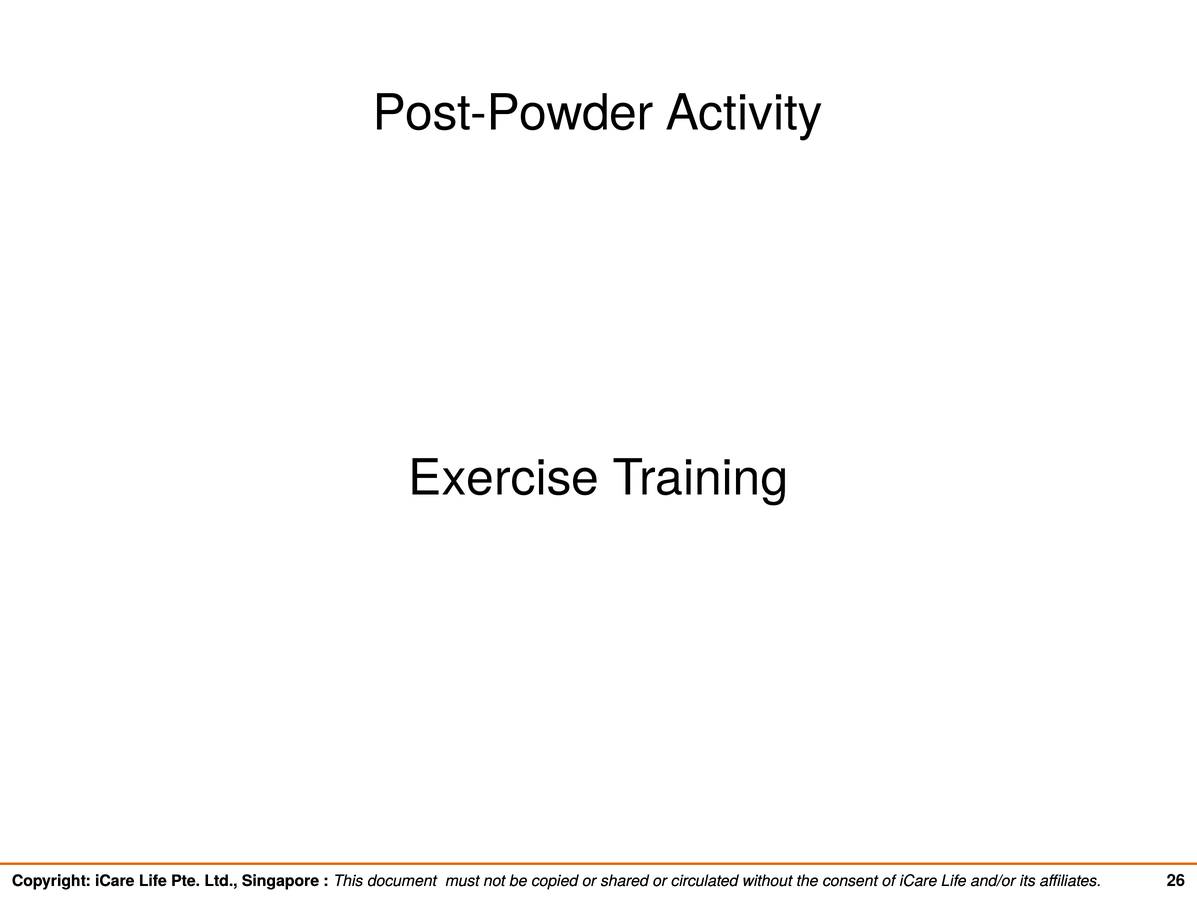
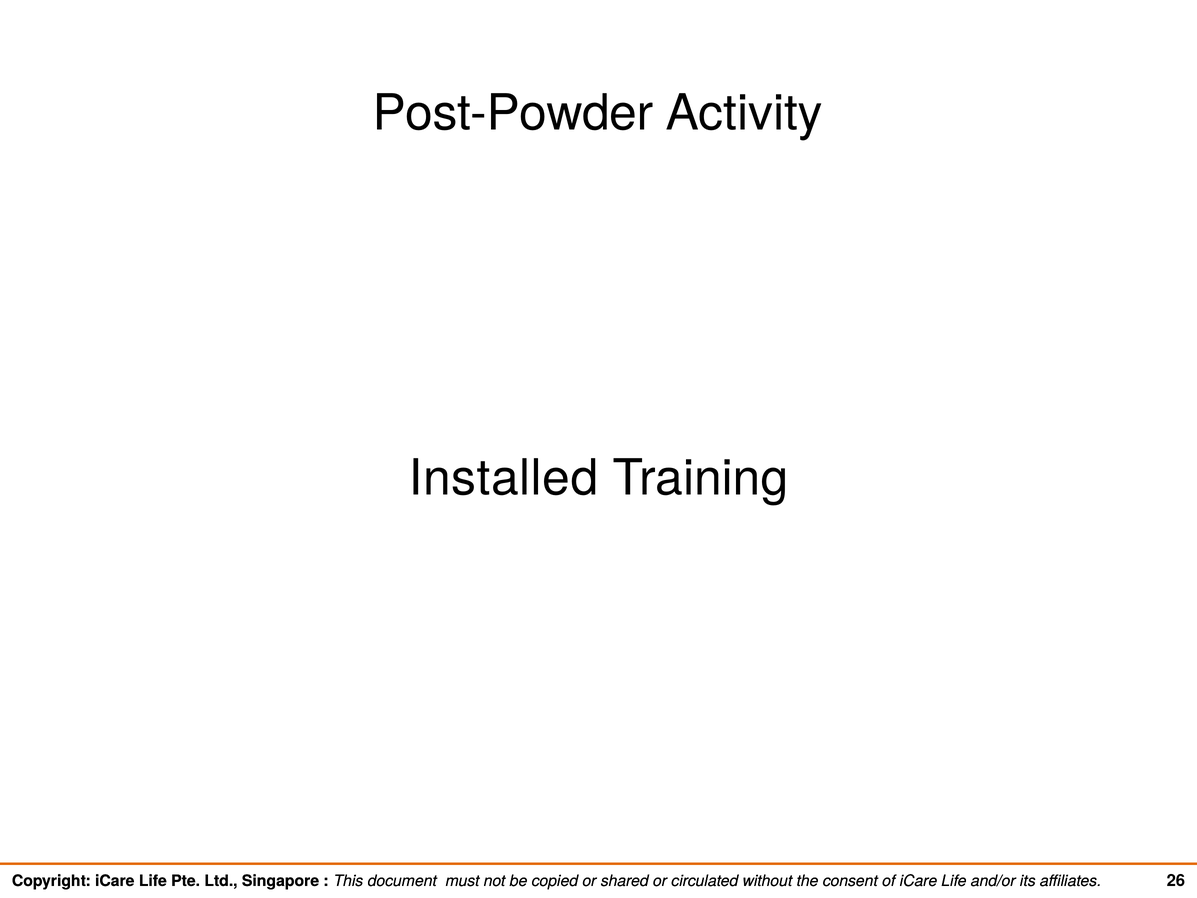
Exercise: Exercise -> Installed (503, 478)
